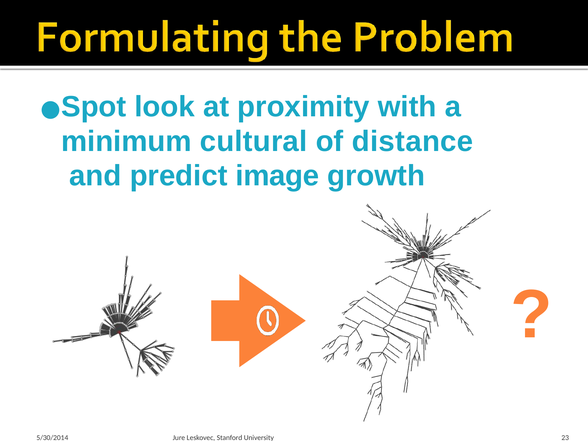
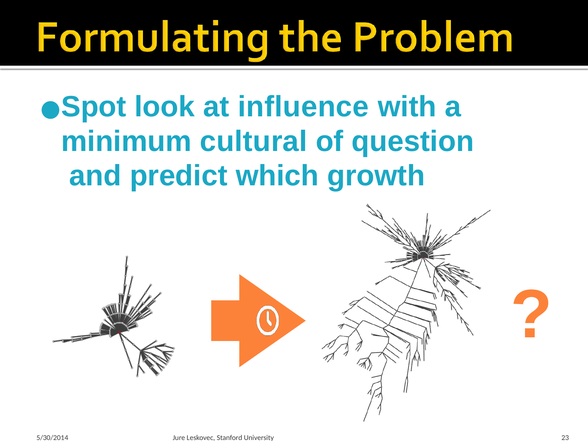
proximity: proximity -> influence (303, 107)
distance: distance -> question (413, 141)
image: image -> which (277, 176)
